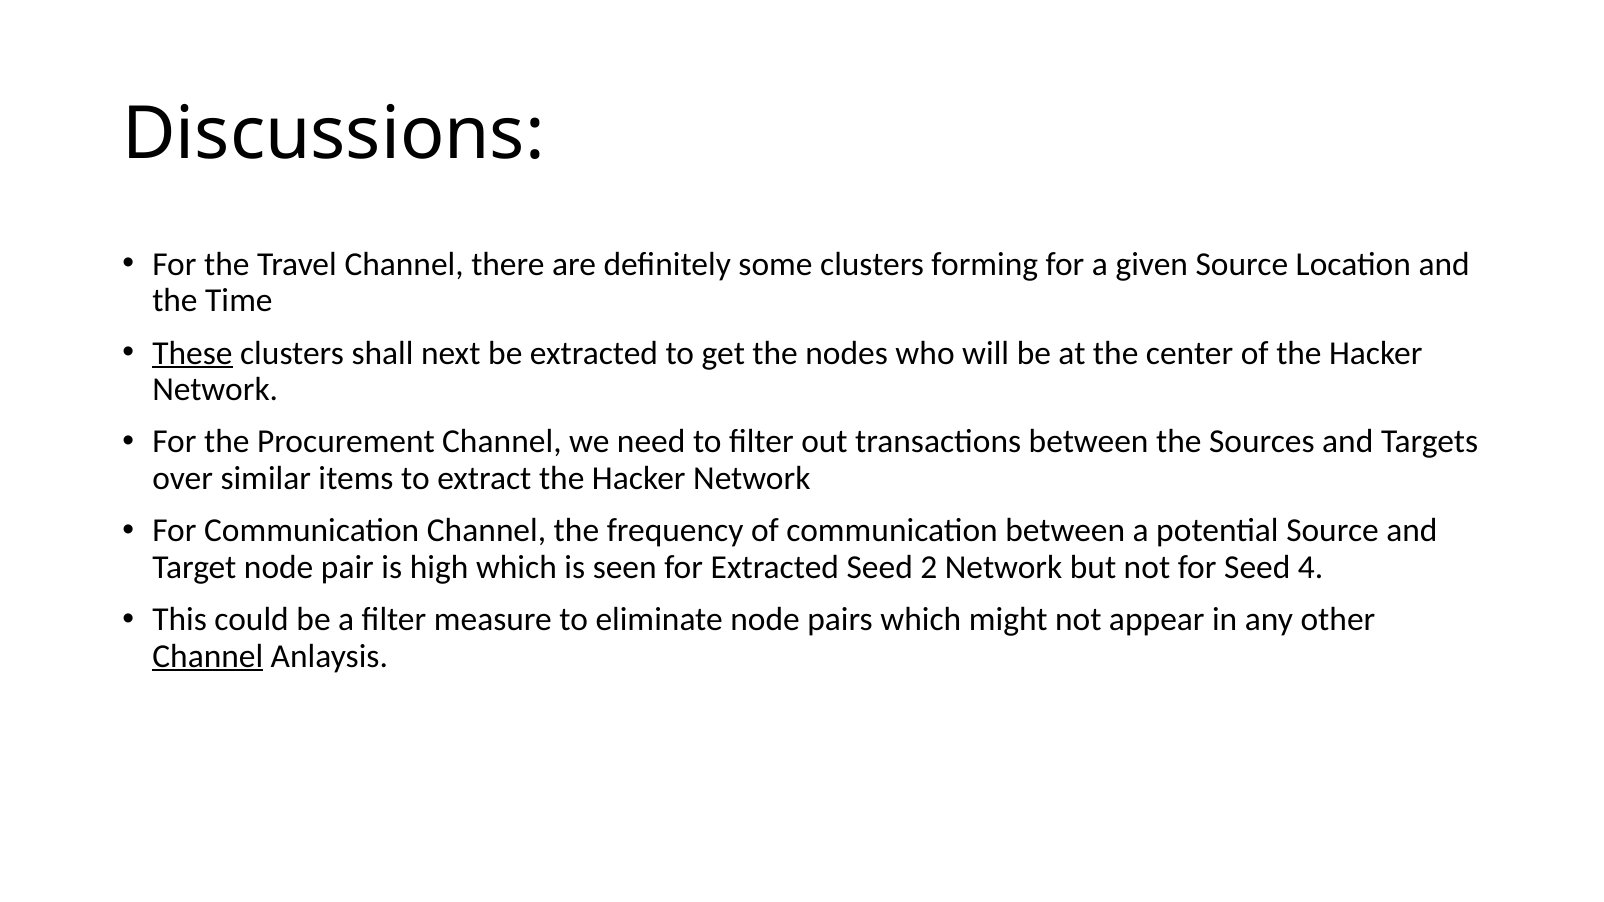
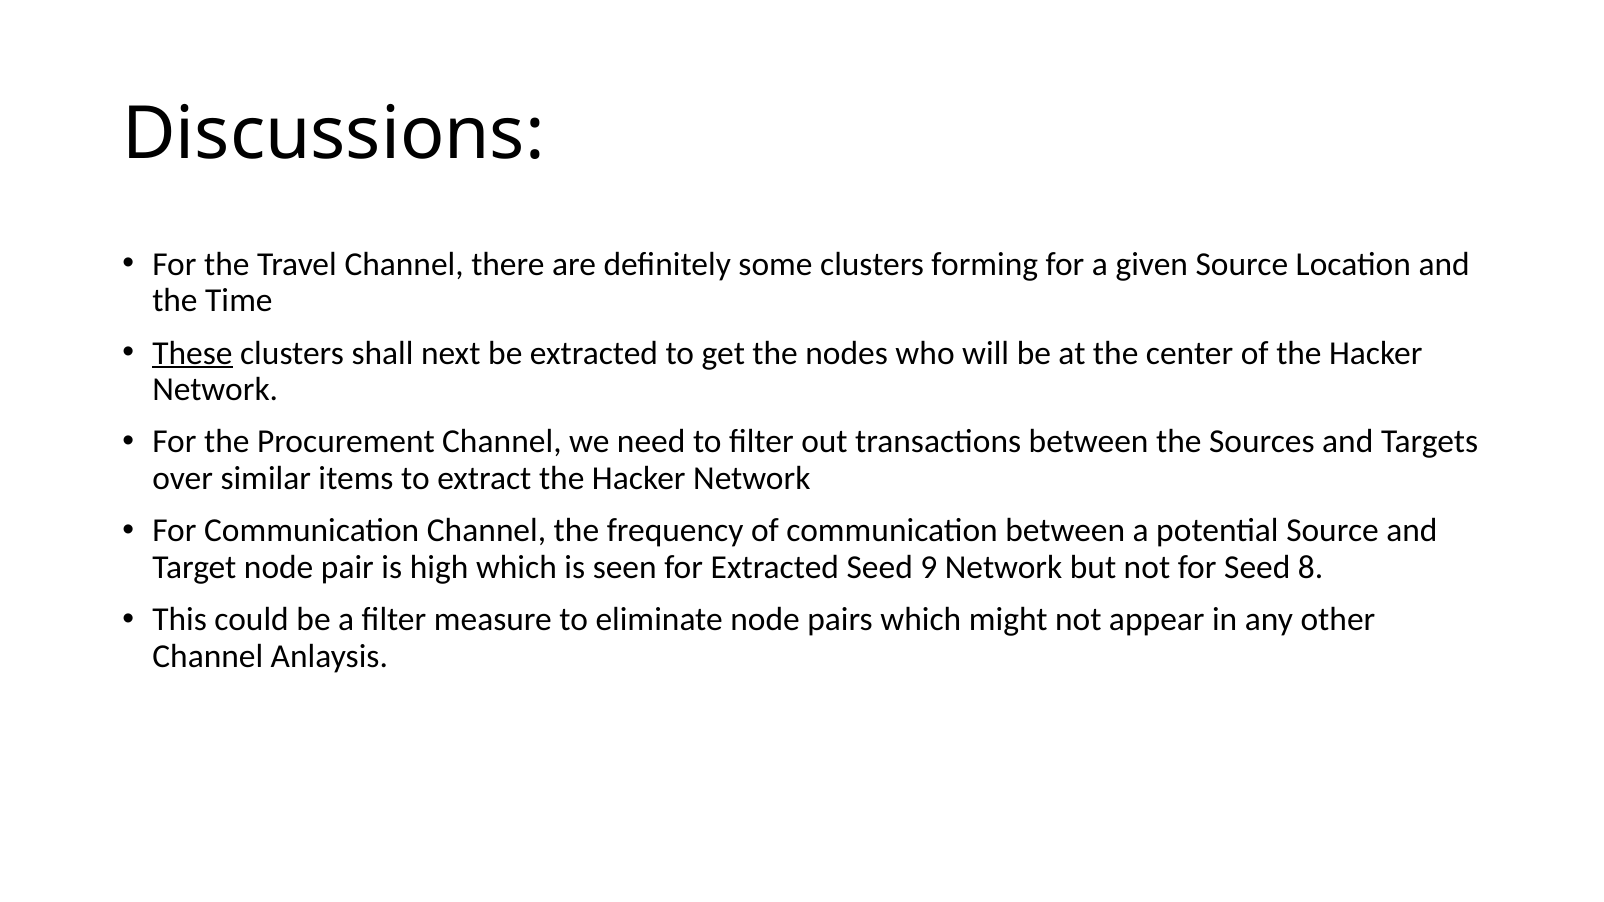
2: 2 -> 9 (929, 567)
4: 4 -> 8 (1311, 567)
Channel underline: present -> none (208, 656)
